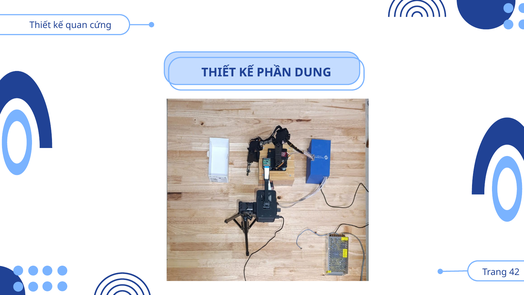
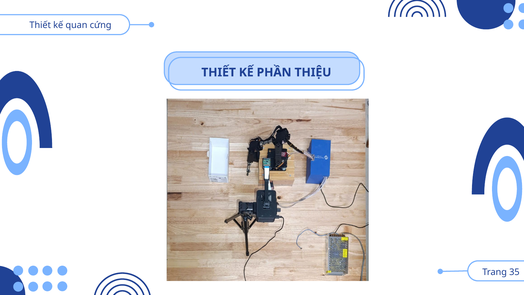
DUNG: DUNG -> THIỆU (313, 72)
42: 42 -> 35 (514, 272)
